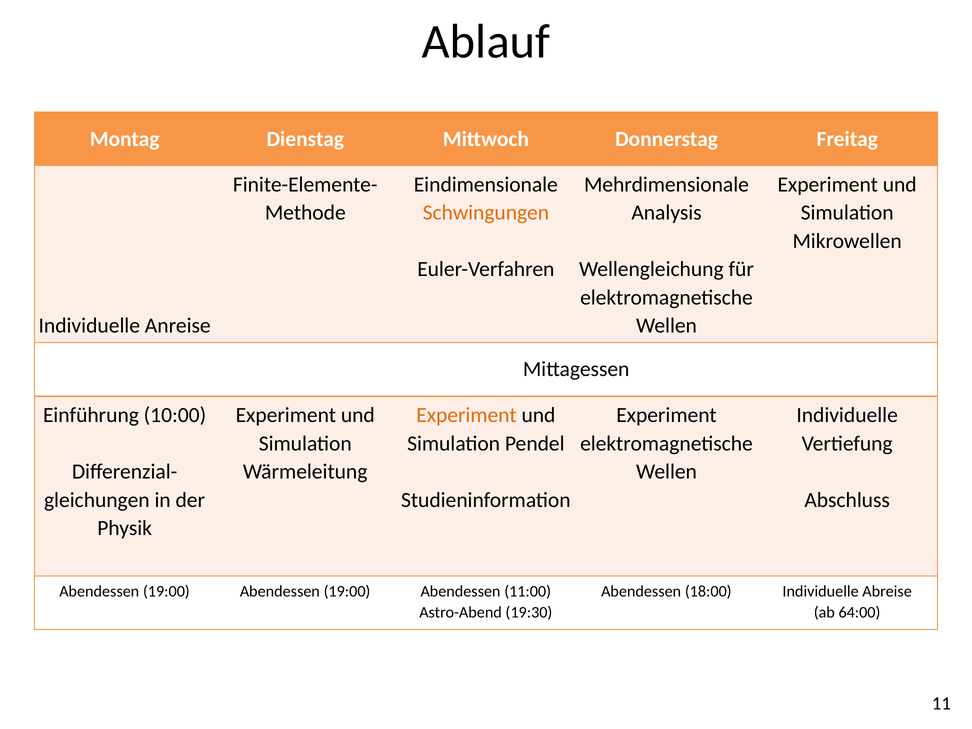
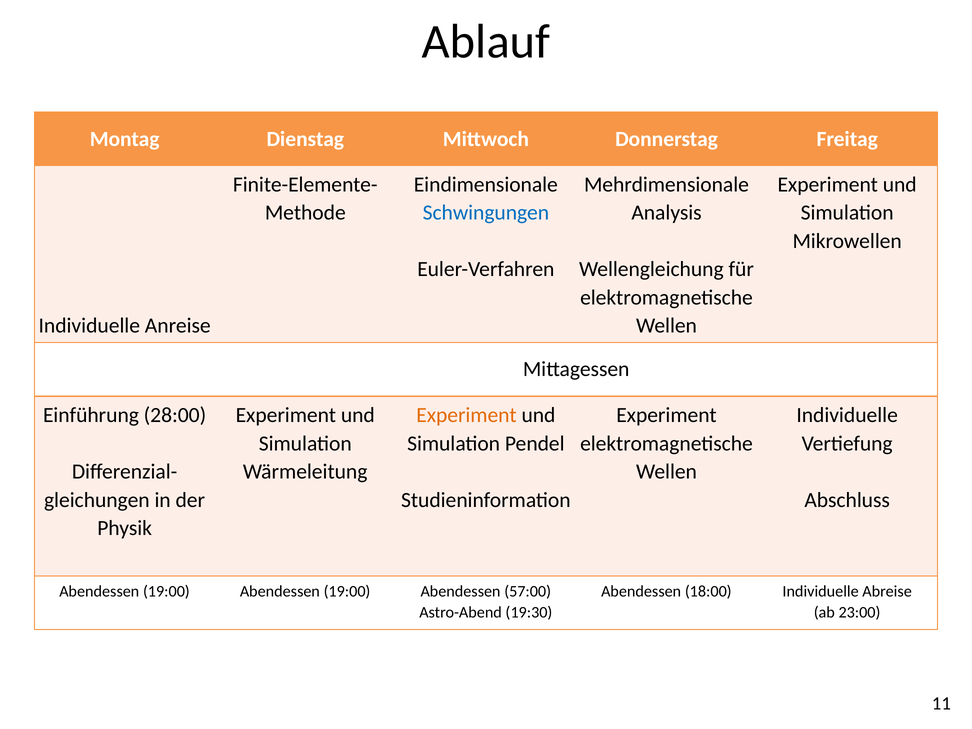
Schwingungen colour: orange -> blue (486, 213)
10:00: 10:00 -> 28:00 (175, 415)
11:00: 11:00 -> 57:00 (528, 591)
64:00: 64:00 -> 23:00 (859, 612)
